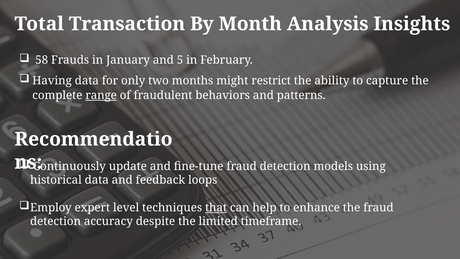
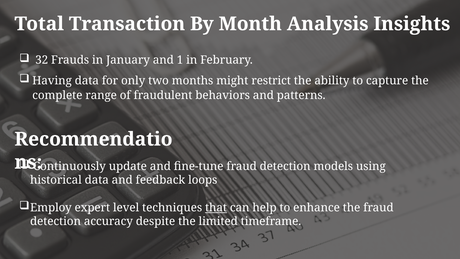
58: 58 -> 32 (42, 60)
5: 5 -> 1 (180, 60)
range underline: present -> none (101, 95)
